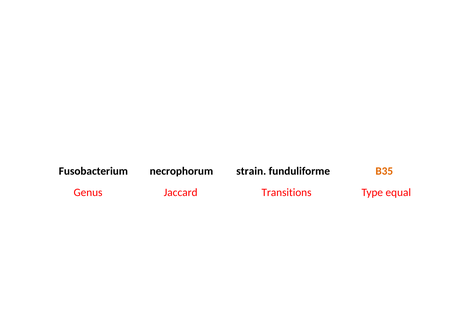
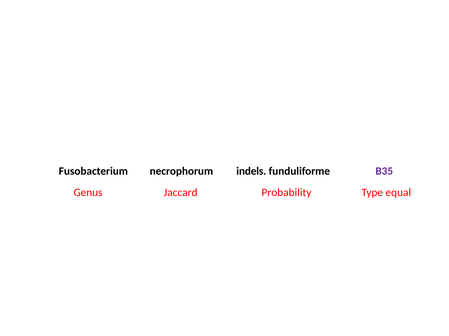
strain: strain -> indels (251, 171)
B35 colour: orange -> purple (384, 171)
Transitions: Transitions -> Probability (286, 193)
